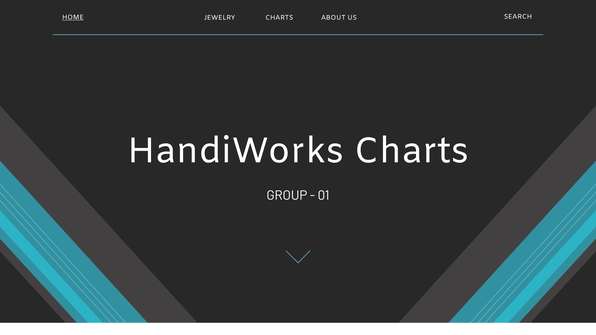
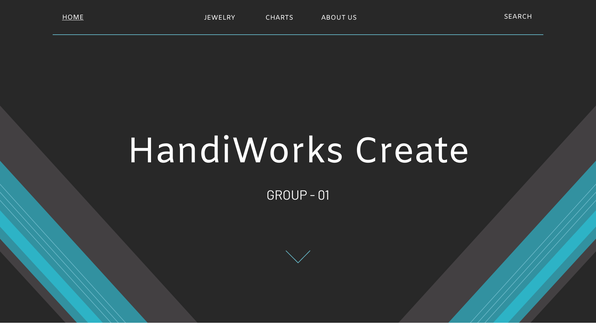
HandiWorks Charts: Charts -> Create (412, 151)
